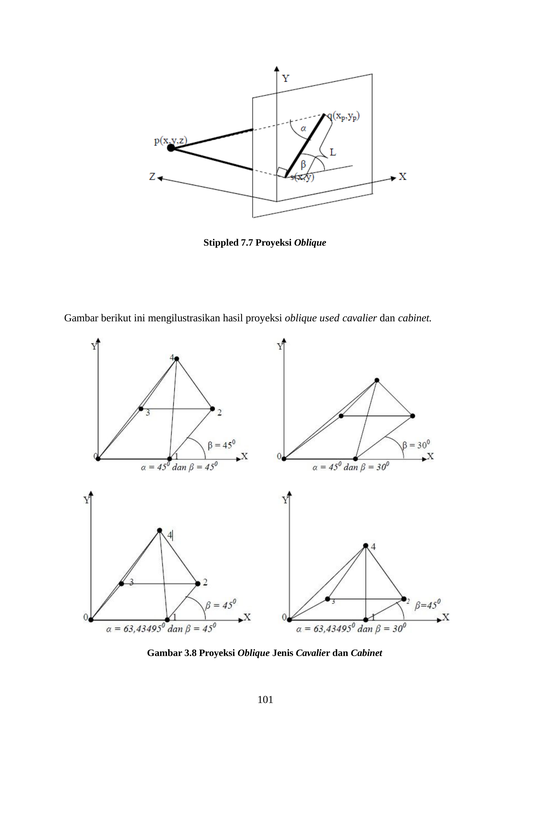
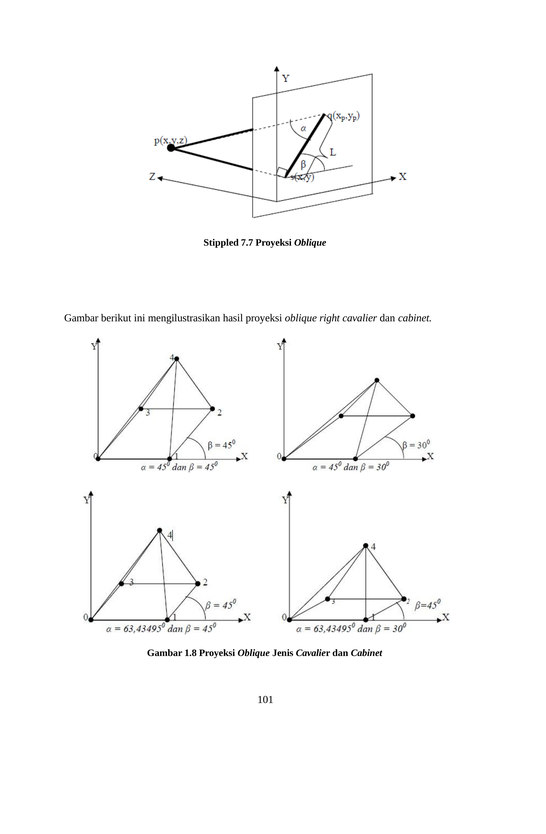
used: used -> right (330, 319)
3.8: 3.8 -> 1.8 (191, 654)
